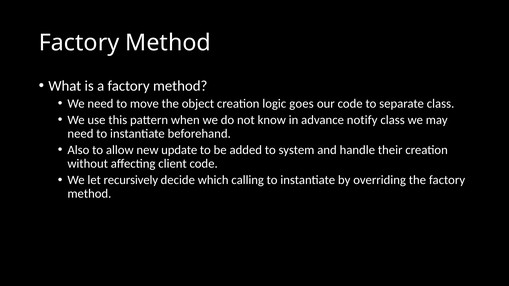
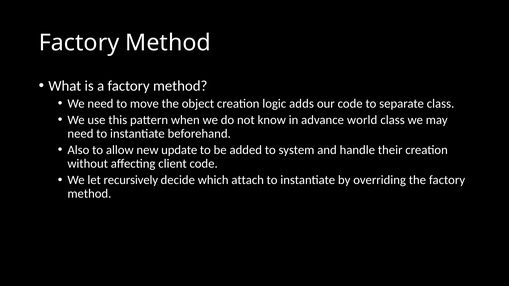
goes: goes -> adds (302, 104)
notify: notify -> world (362, 120)
calling: calling -> attach (248, 180)
